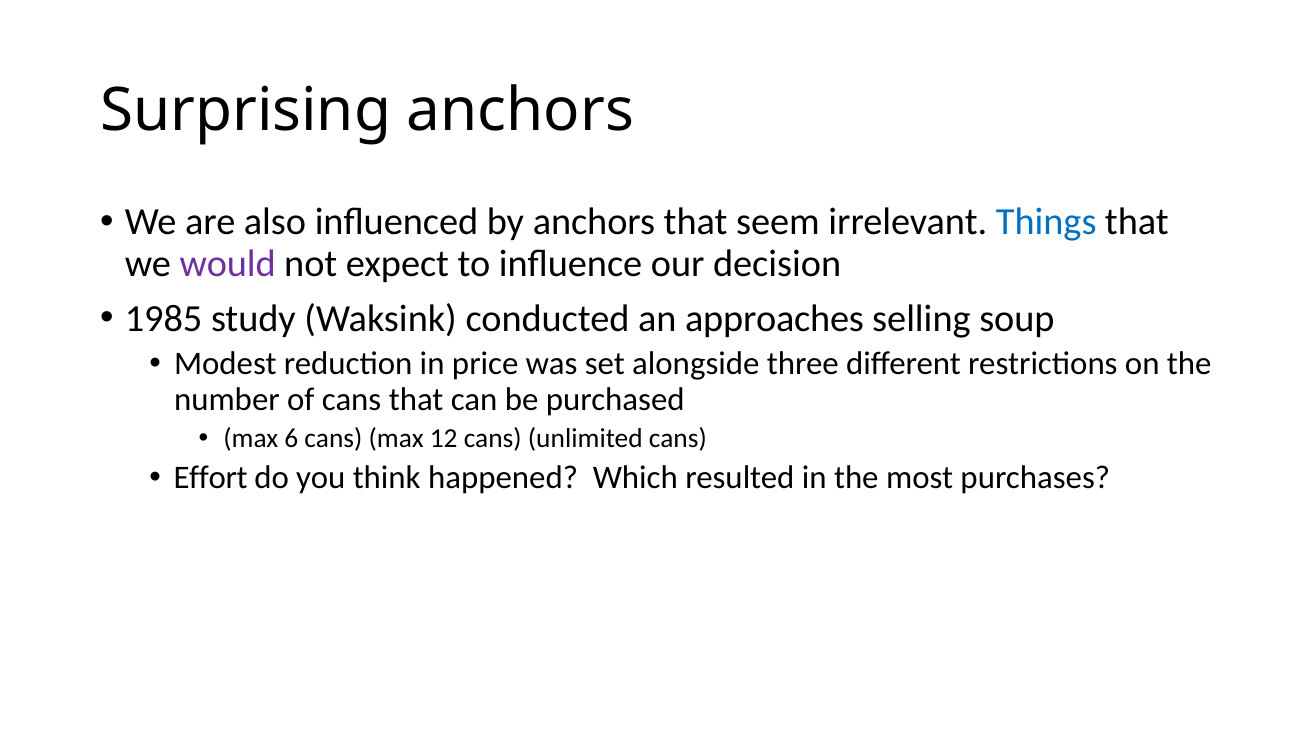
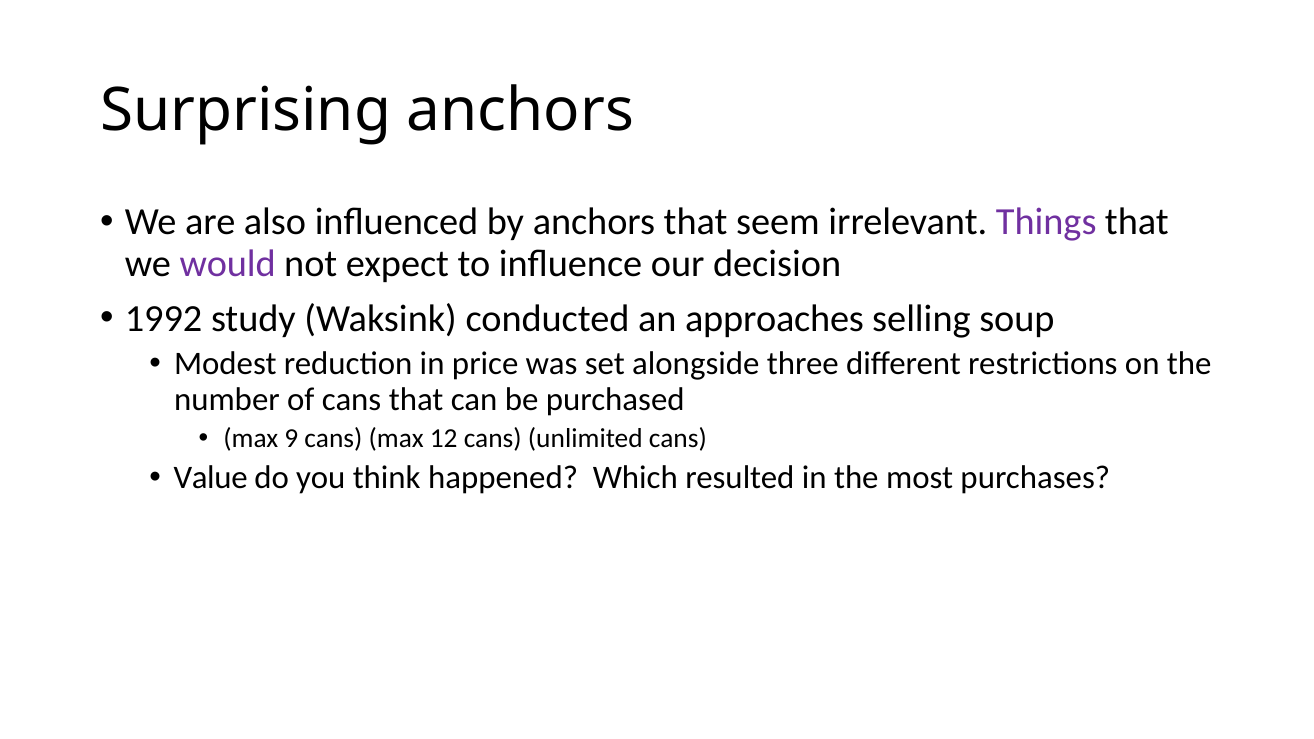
Things colour: blue -> purple (1046, 222)
1985: 1985 -> 1992 (164, 319)
6: 6 -> 9 (291, 439)
Effort: Effort -> Value (211, 478)
